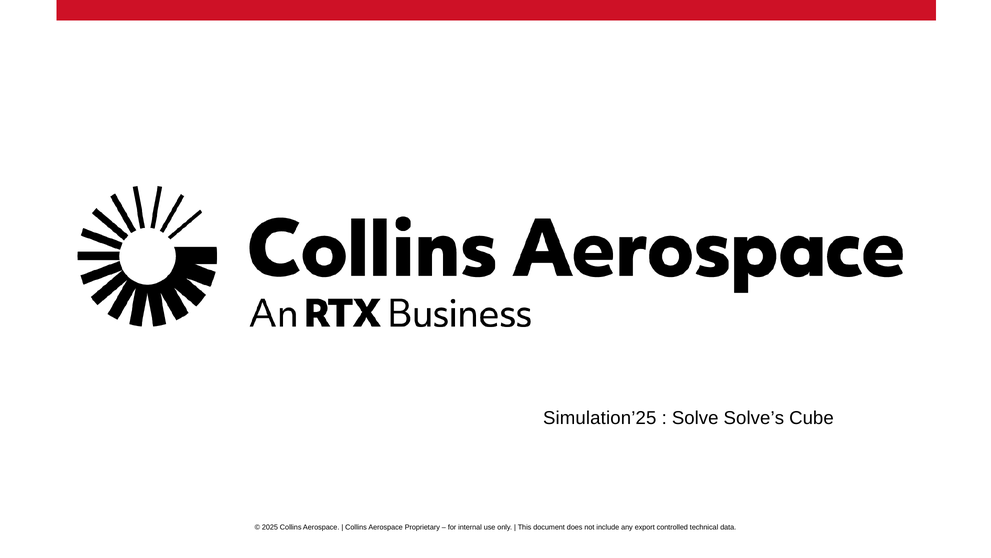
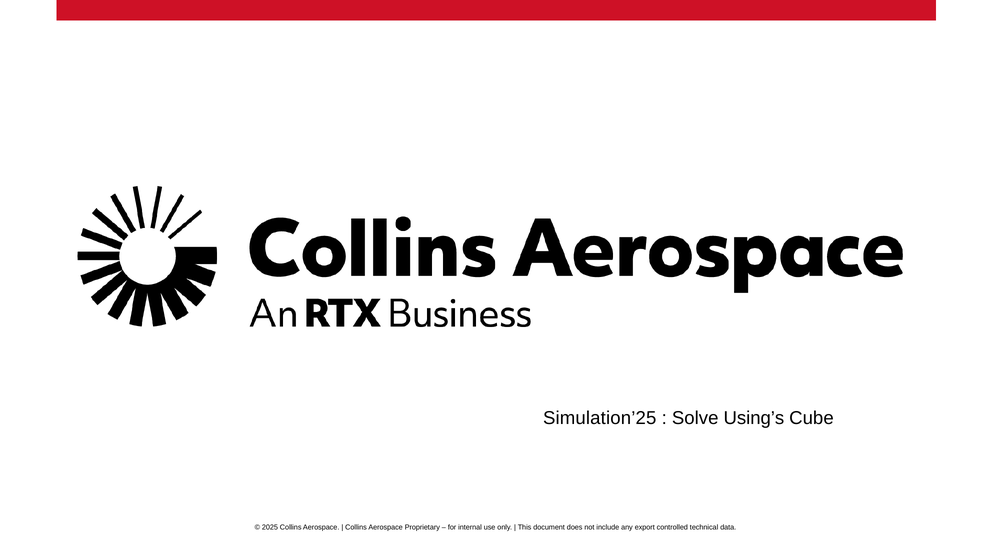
Solve’s: Solve’s -> Using’s (754, 418)
